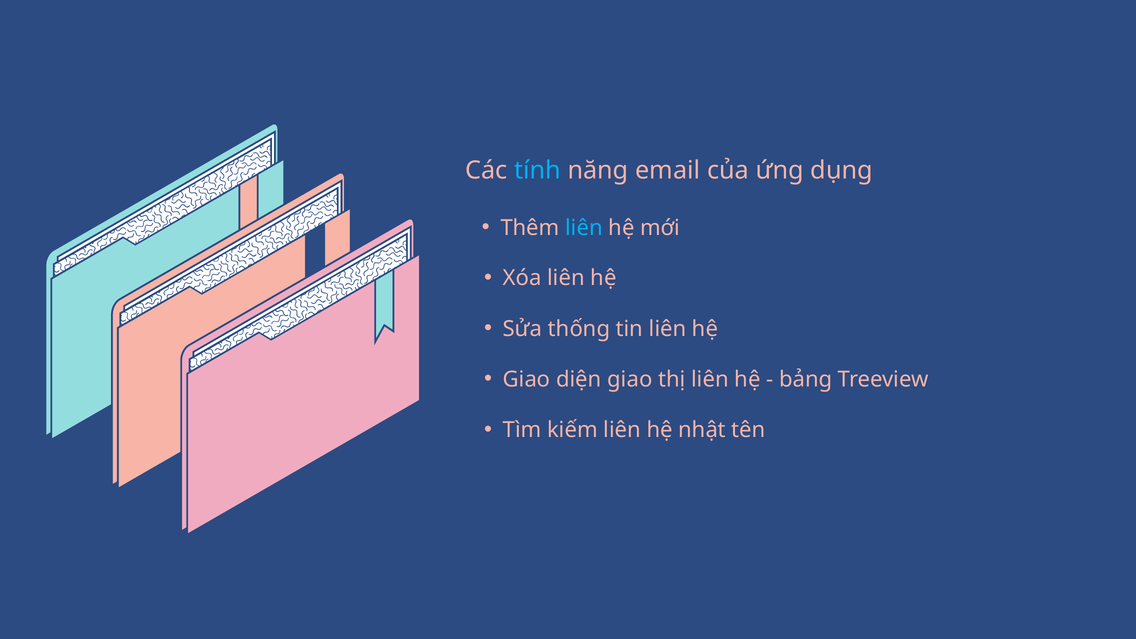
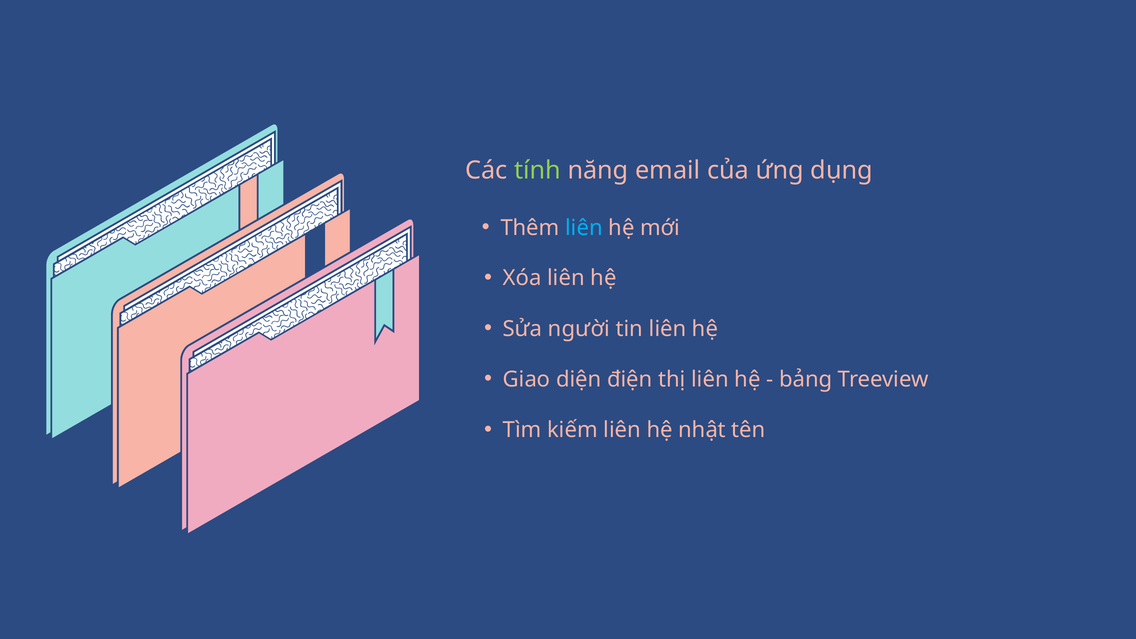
tính colour: light blue -> light green (538, 171)
thống: thống -> người (579, 329)
diện giao: giao -> điện (630, 379)
